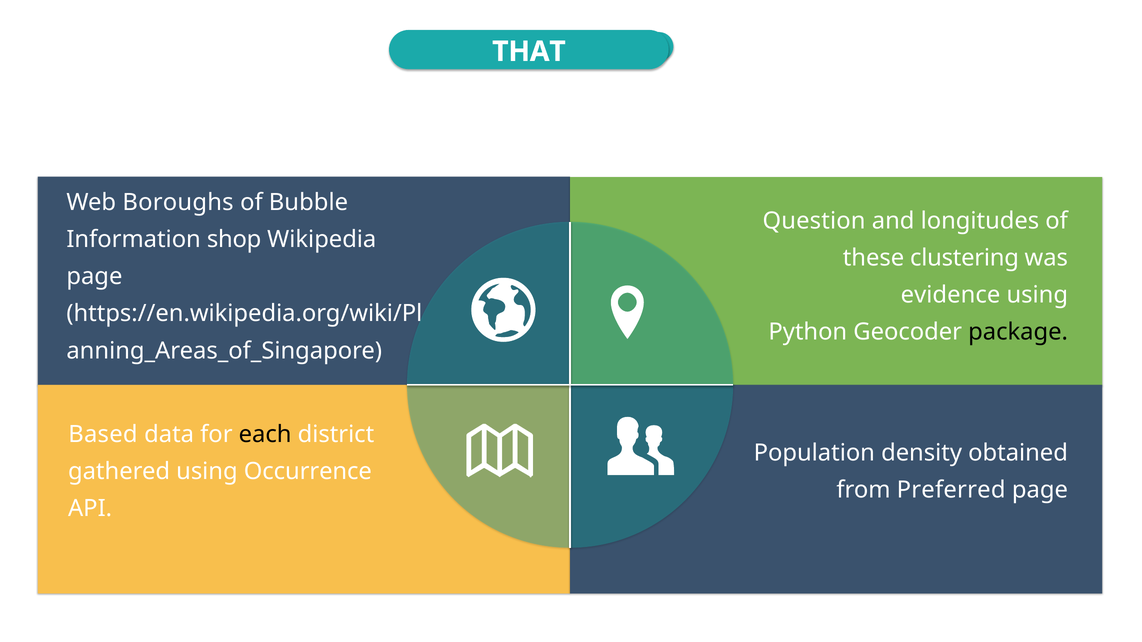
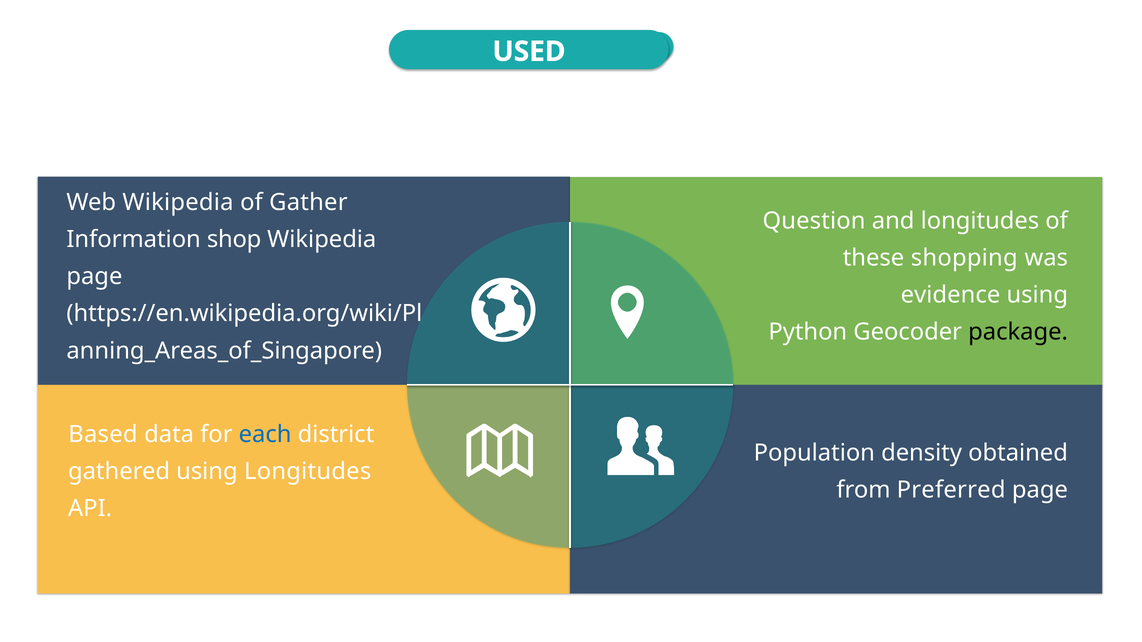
THAT: THAT -> USED (529, 52)
Web Boroughs: Boroughs -> Wikipedia (178, 202)
Bubble: Bubble -> Gather (308, 202)
clustering: clustering -> shopping (964, 258)
each colour: black -> blue (265, 435)
using Occurrence: Occurrence -> Longitudes (308, 472)
